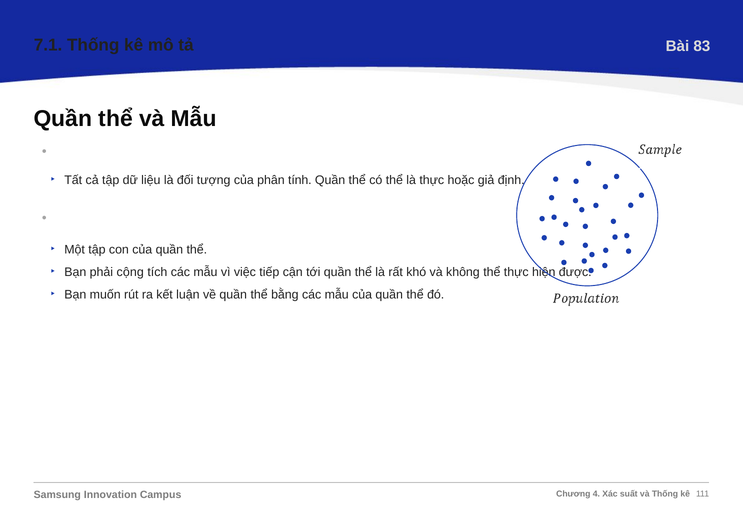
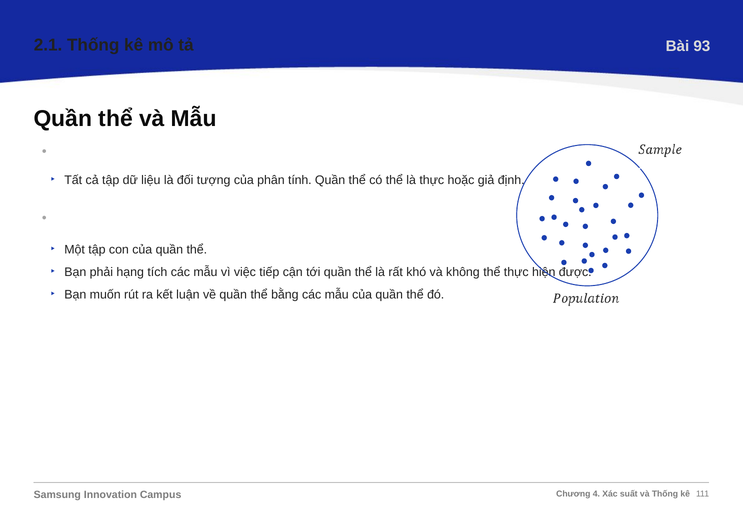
7.1: 7.1 -> 2.1 (48, 45)
83: 83 -> 93 (702, 46)
cộng: cộng -> hạng (130, 272)
